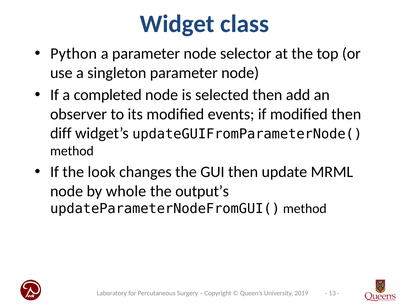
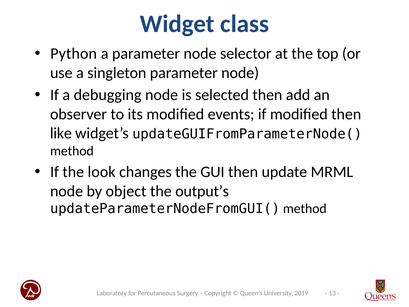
completed: completed -> debugging (108, 95)
diff: diff -> like (61, 133)
whole: whole -> object (126, 191)
